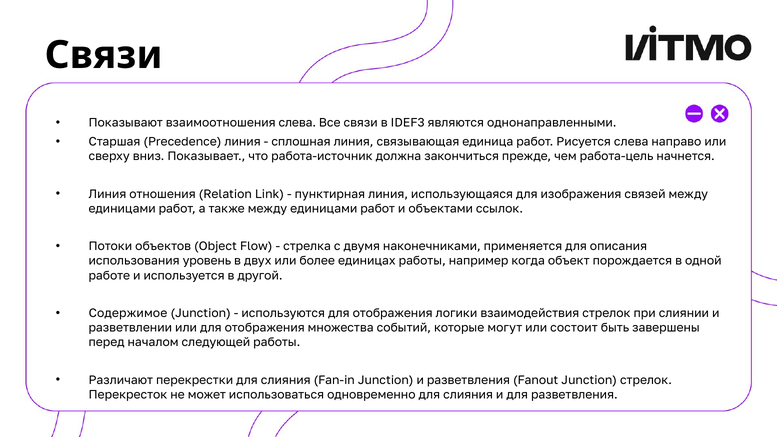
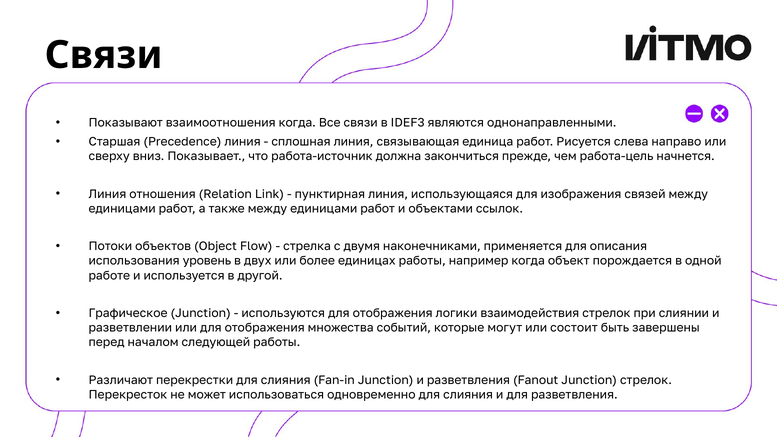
взаимоотношения слева: слева -> когда (297, 123)
Содержимое: Содержимое -> Графическое (128, 313)
